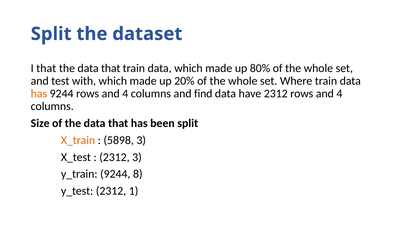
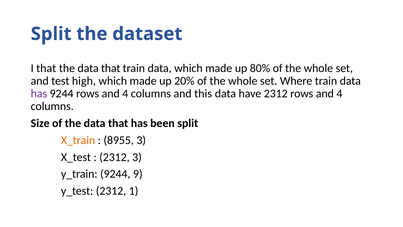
with: with -> high (84, 81)
has colour: orange -> purple (39, 94)
find: find -> this (203, 94)
5898: 5898 -> 8955 (119, 140)
8: 8 -> 9 (138, 174)
